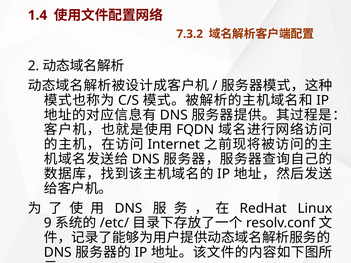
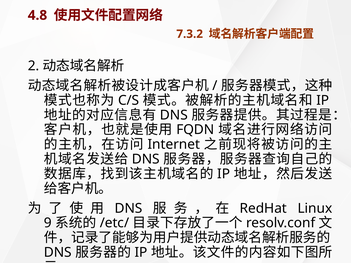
1.4: 1.4 -> 4.8 (37, 15)
